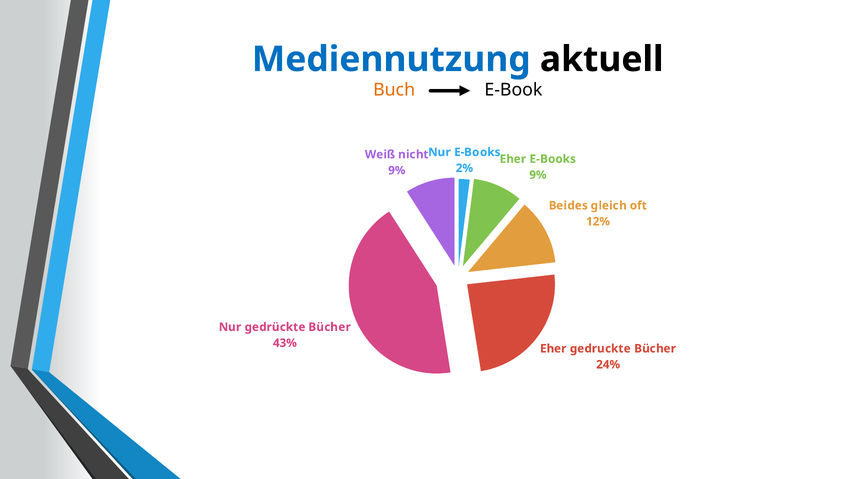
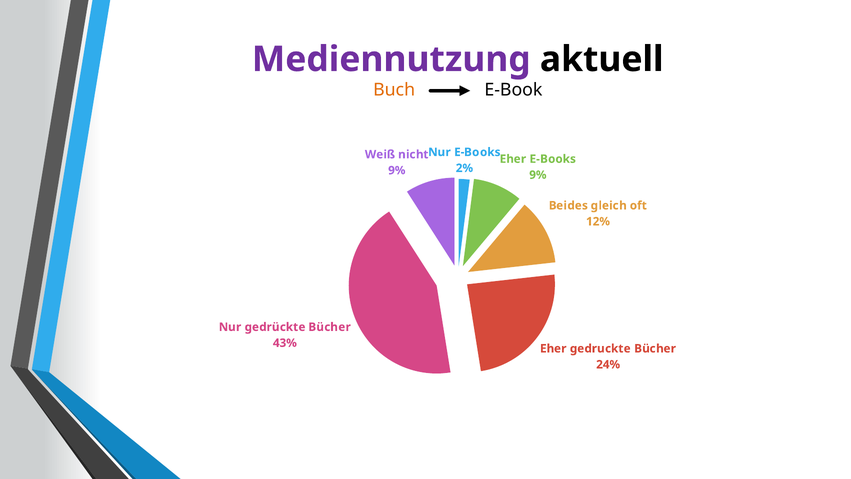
Mediennutzung colour: blue -> purple (391, 59)
